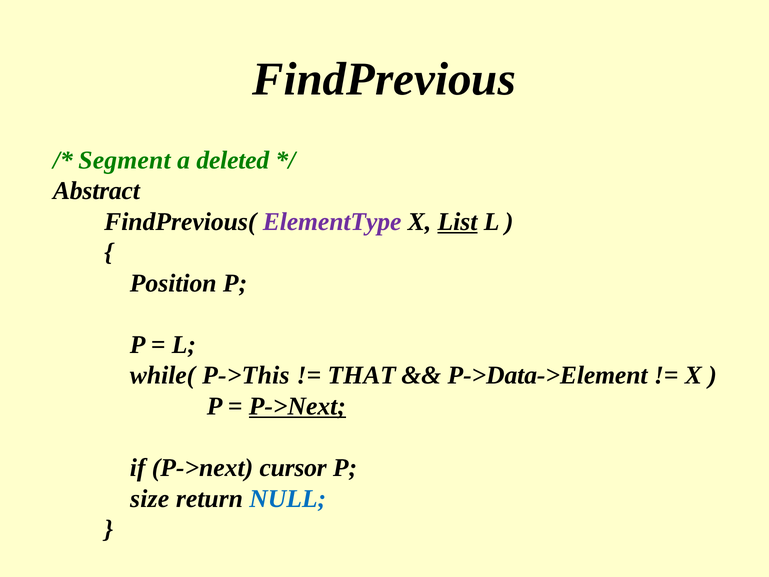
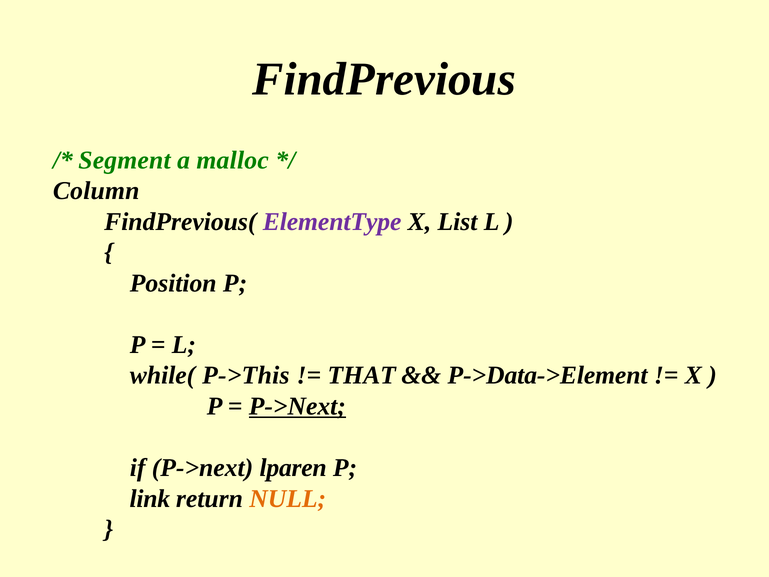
deleted: deleted -> malloc (233, 160)
Abstract: Abstract -> Column (96, 191)
List underline: present -> none (458, 222)
cursor: cursor -> lparen (293, 468)
size: size -> link (150, 498)
NULL colour: blue -> orange (288, 498)
